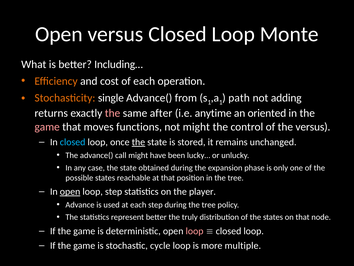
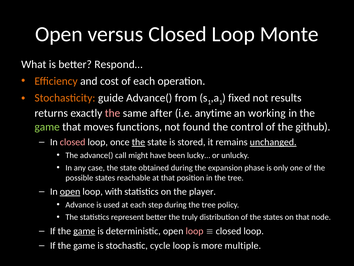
Including…: Including… -> Respond… (118, 64)
single: single -> guide (111, 98)
path: path -> fixed (239, 98)
adding: adding -> results (286, 98)
oriented: oriented -> working (267, 113)
game colour: pink -> light green (47, 127)
not might: might -> found (196, 127)
the versus: versus -> github (313, 127)
closed colour: light blue -> pink (73, 142)
unchanged underline: none -> present (273, 142)
loop step: step -> with (114, 191)
game underline: none -> present (84, 231)
